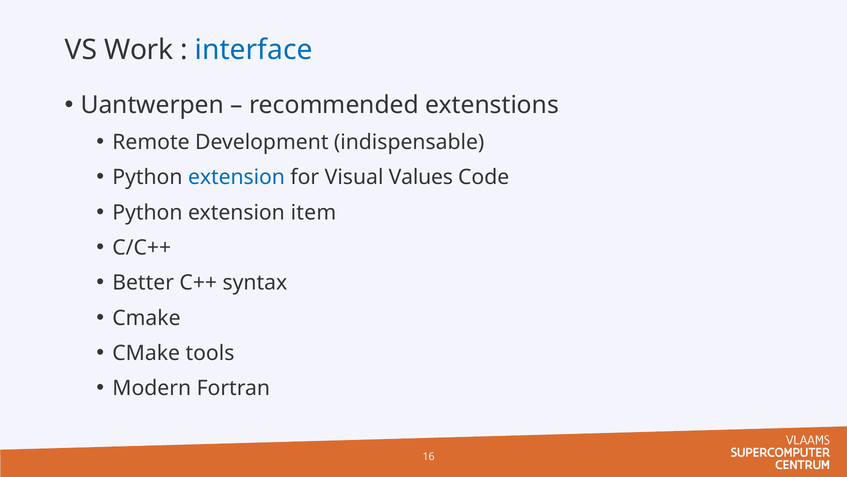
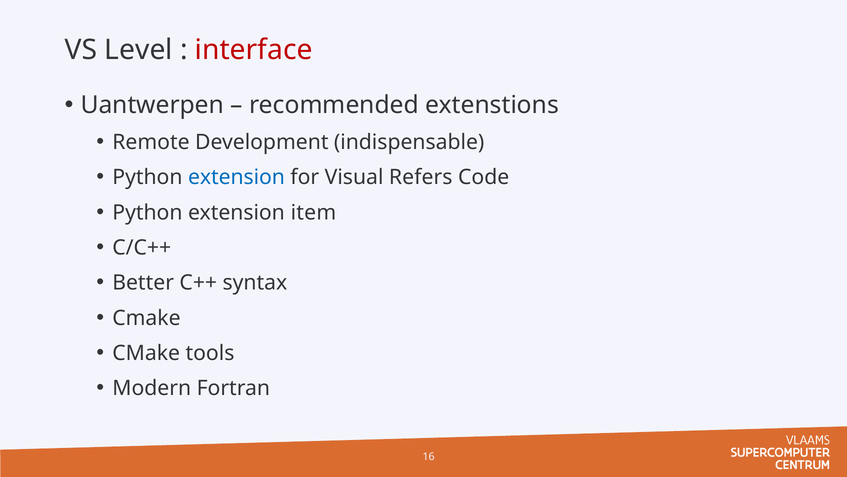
Work: Work -> Level (139, 50)
interface colour: blue -> red (254, 50)
Values: Values -> Refers (421, 177)
